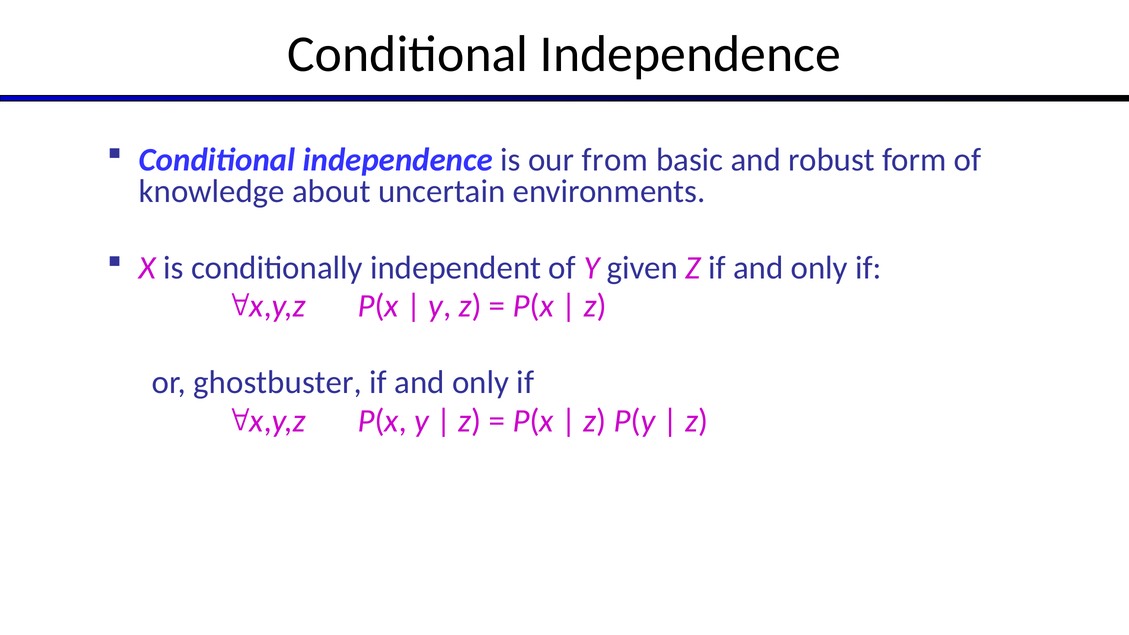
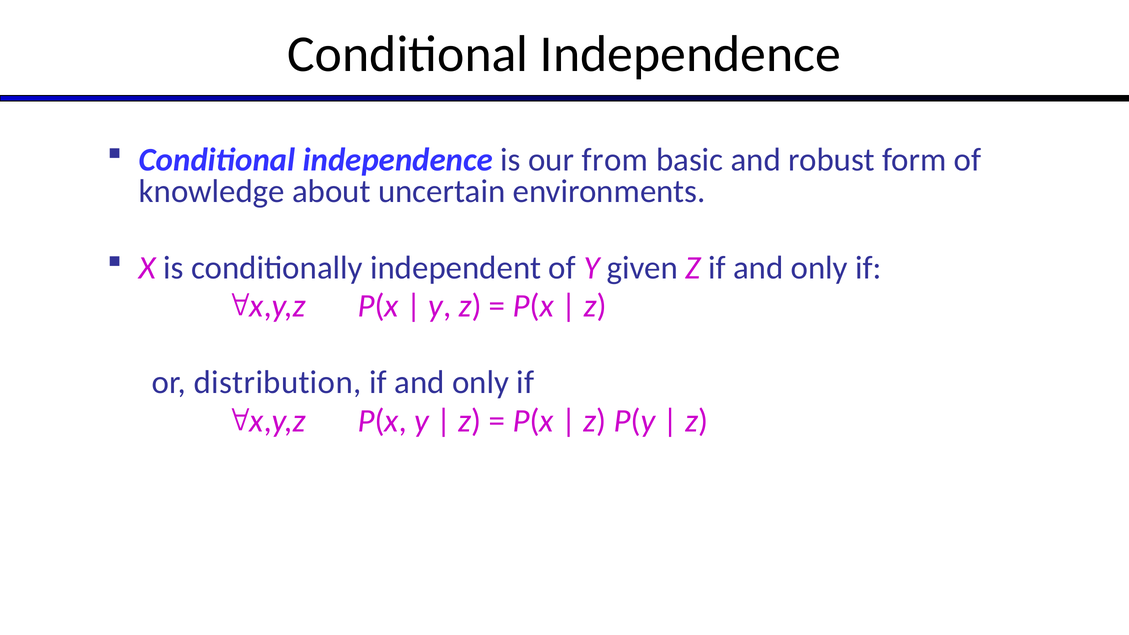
ghostbuster: ghostbuster -> distribution (278, 383)
